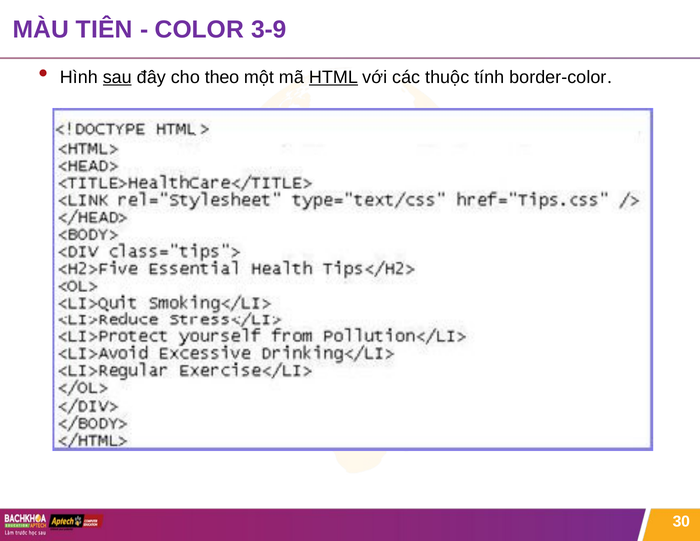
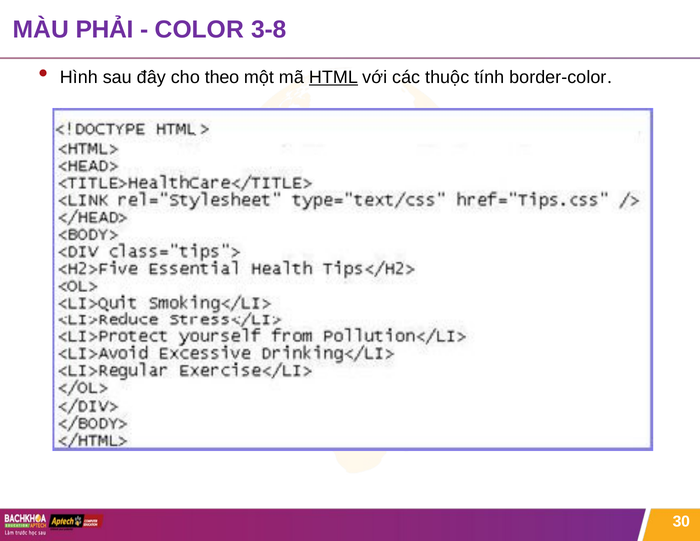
TIÊN: TIÊN -> PHẢI (105, 30)
3-9: 3-9 -> 3-8 (269, 30)
sau underline: present -> none (117, 77)
